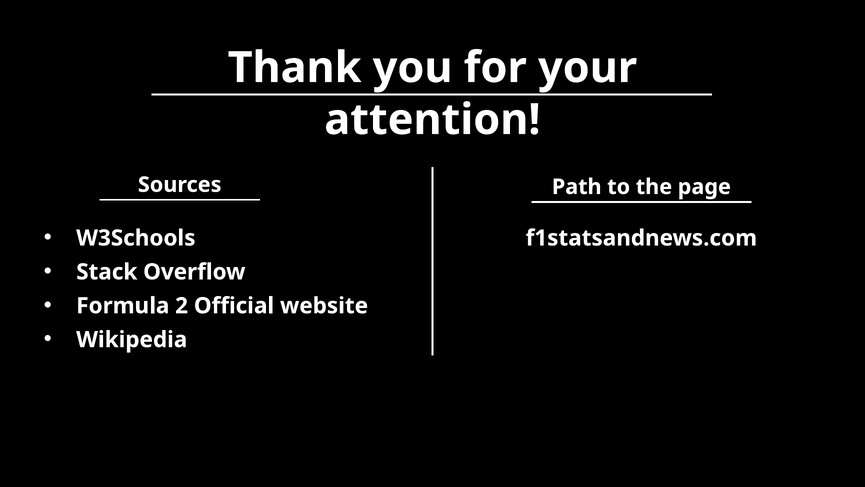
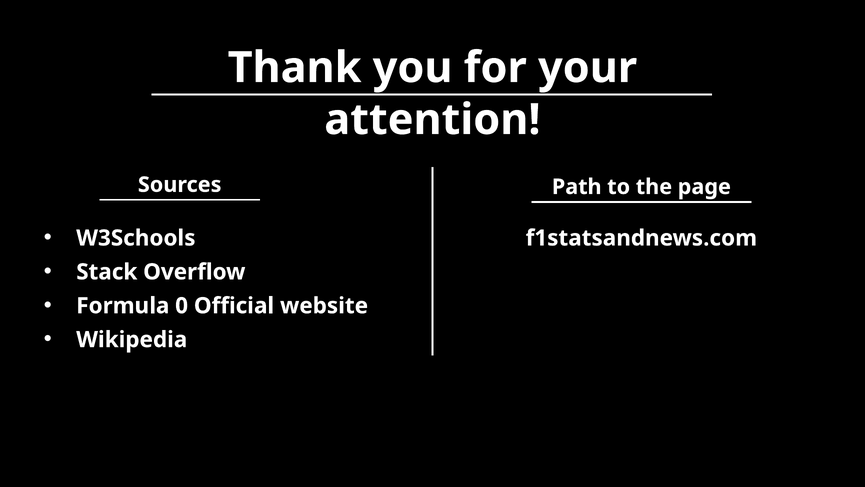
2: 2 -> 0 (182, 306)
